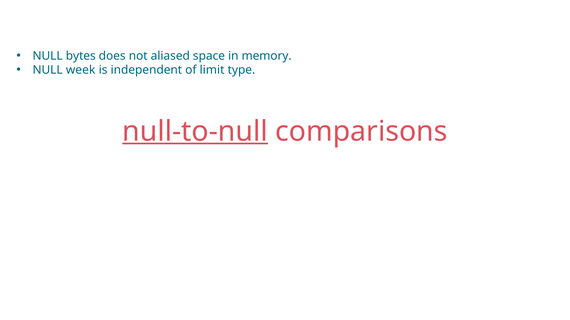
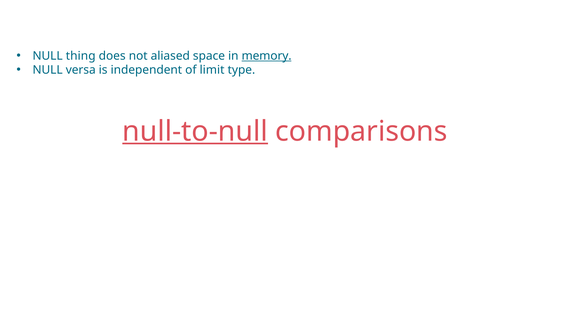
bytes: bytes -> thing (81, 56)
memory underline: none -> present (267, 56)
week: week -> versa (81, 70)
